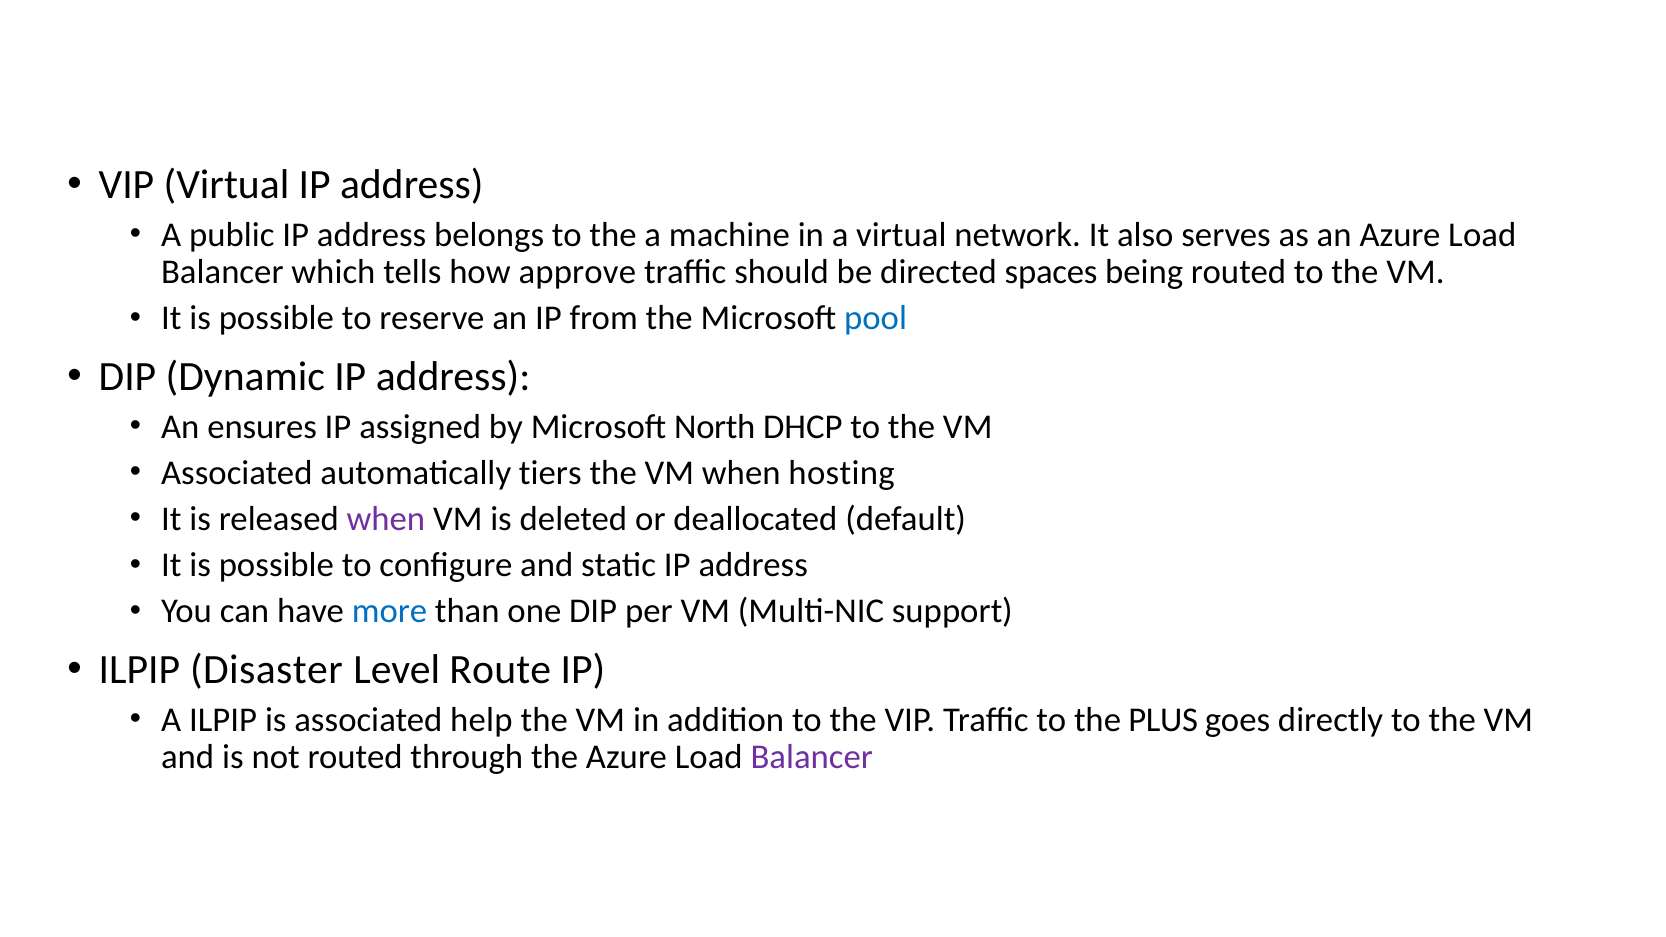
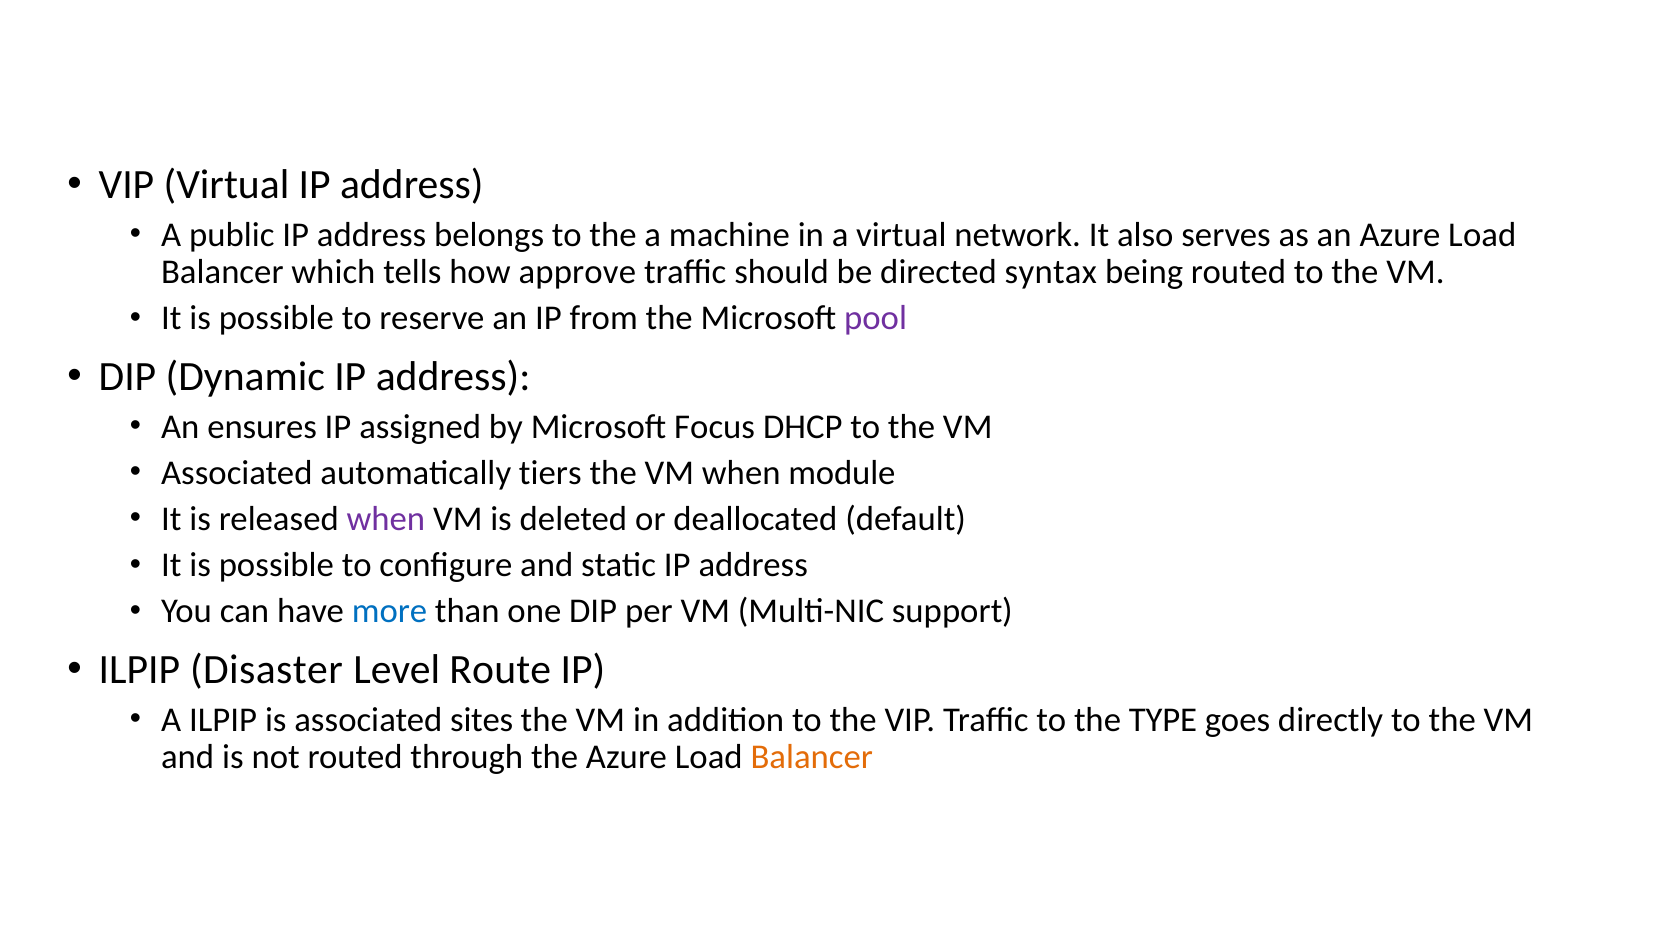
spaces: spaces -> syntax (1051, 272)
pool colour: blue -> purple (876, 318)
North: North -> Focus (715, 427)
hosting: hosting -> module (842, 473)
help: help -> sites (482, 720)
PLUS: PLUS -> TYPE (1163, 720)
Balancer colour: purple -> orange (812, 757)
